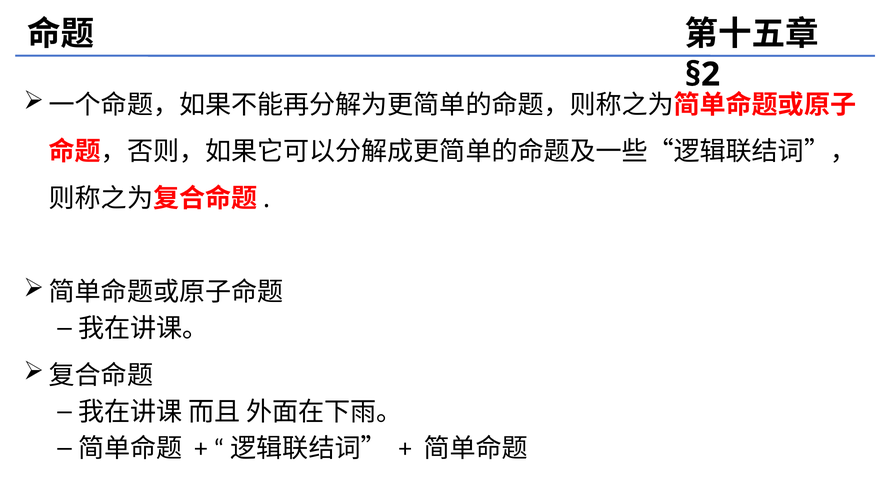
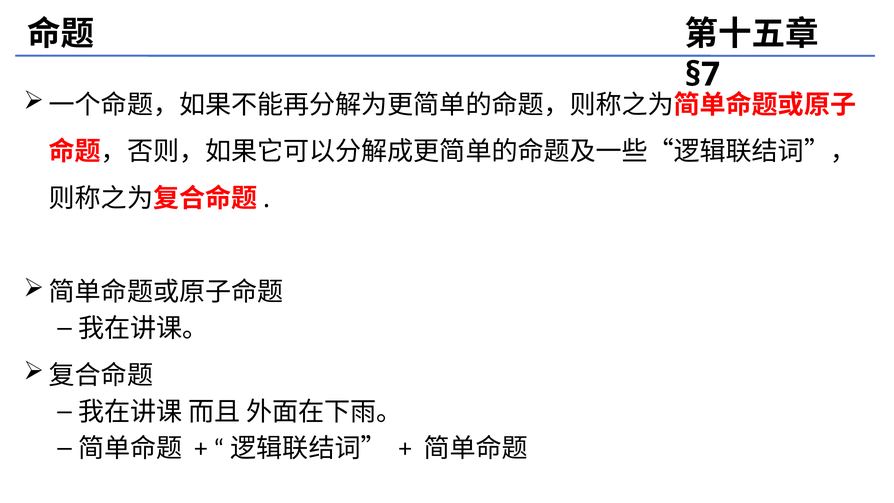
§2: §2 -> §7 (702, 74)
